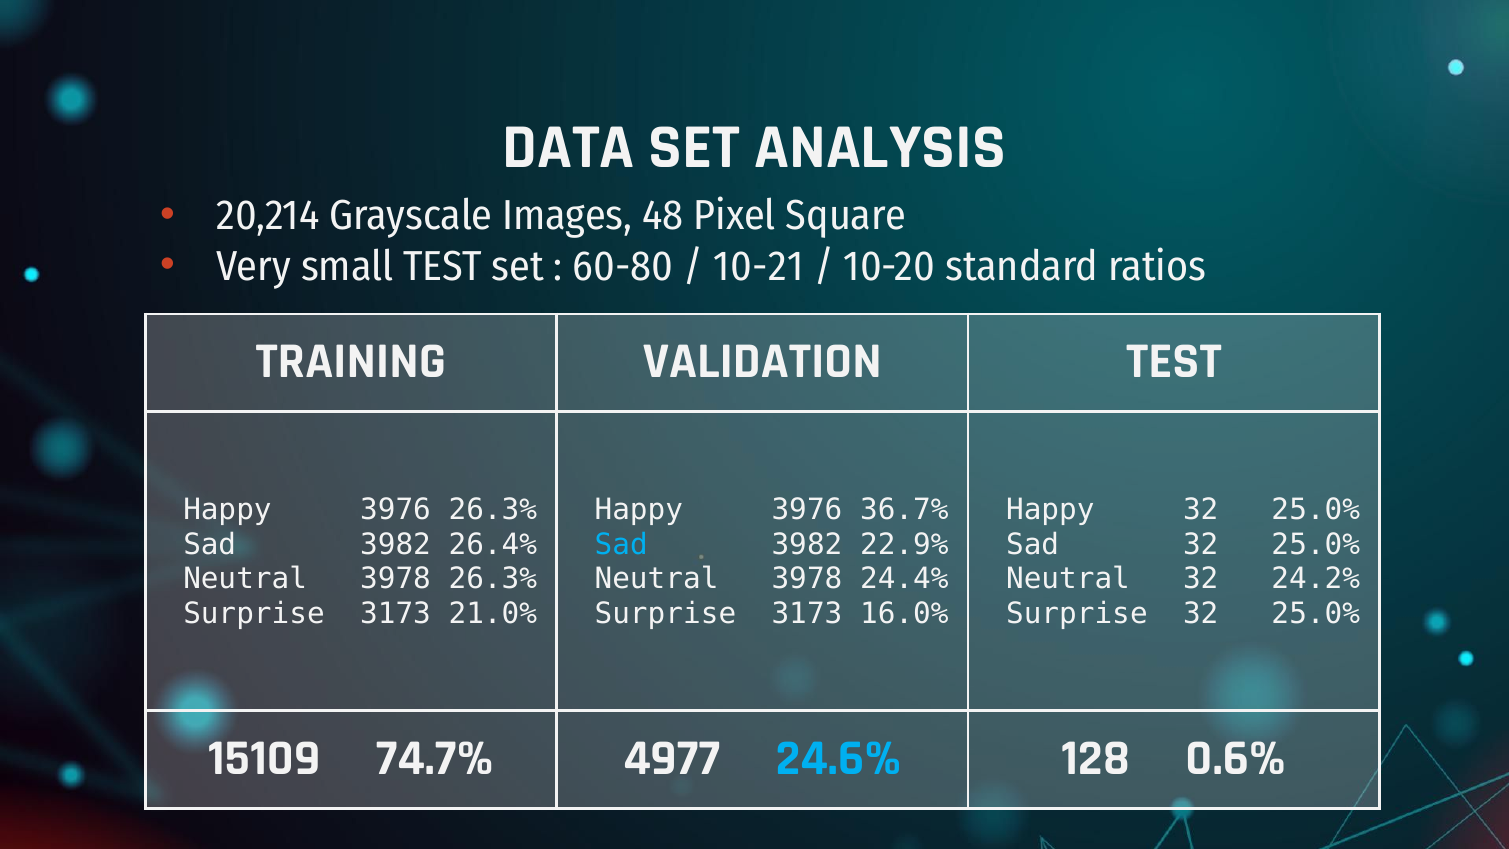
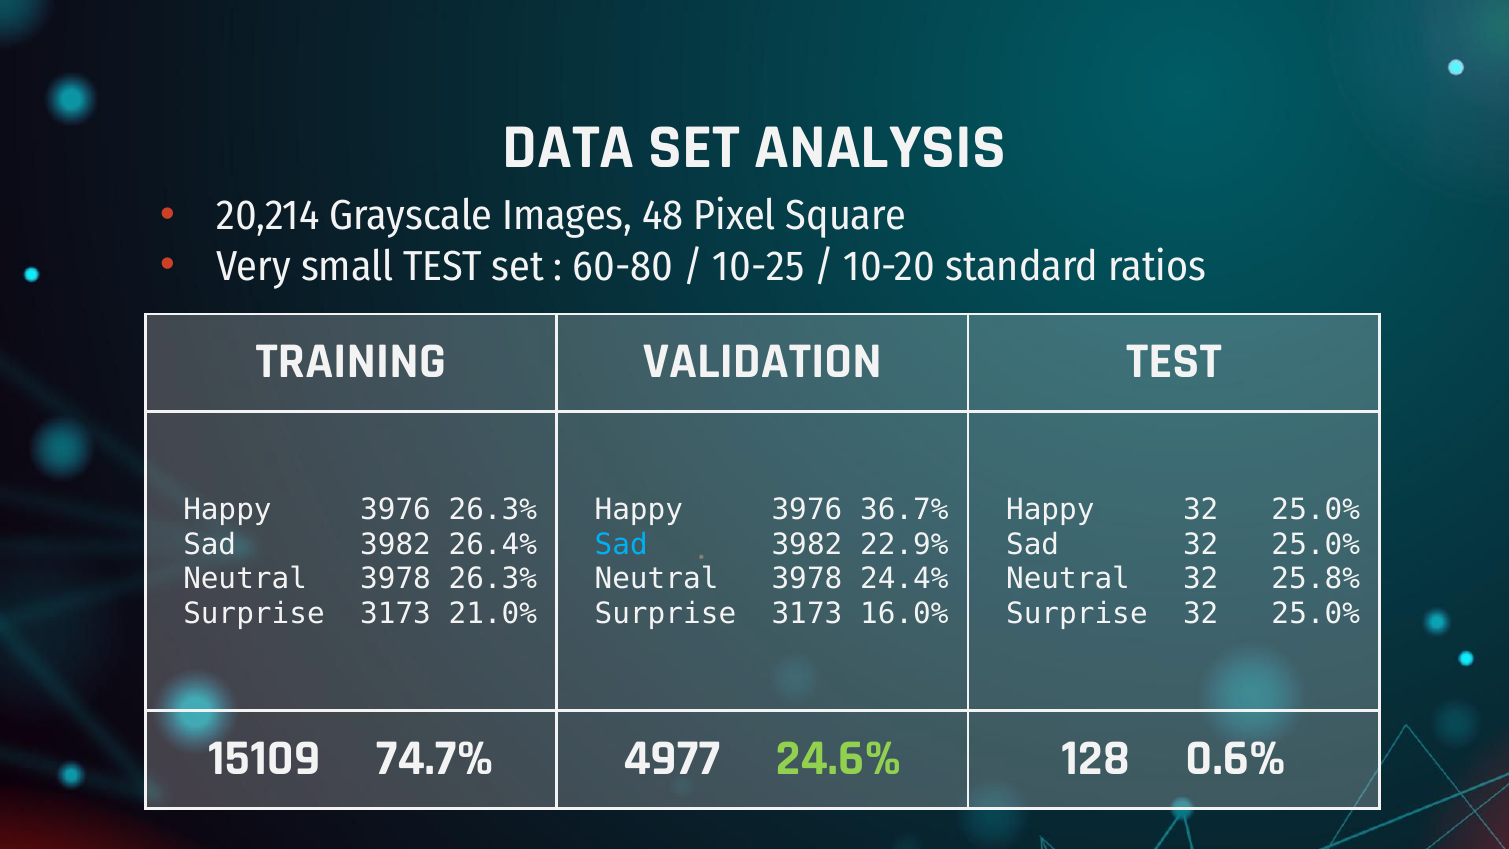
10-21: 10-21 -> 10-25 (759, 266)
24.2%: 24.2% -> 25.8% (1316, 579)
24.6% colour: light blue -> light green (839, 757)
